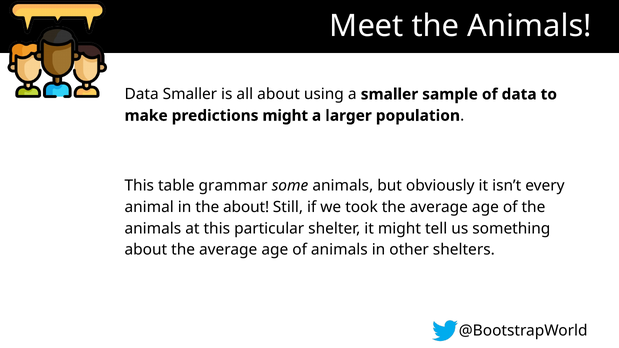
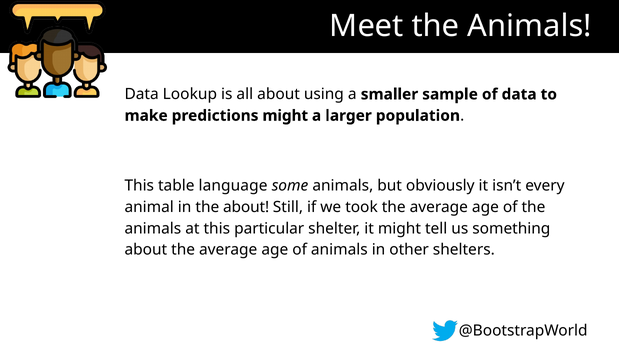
Data Smaller: Smaller -> Lookup (190, 94)
grammar: grammar -> language (233, 186)
